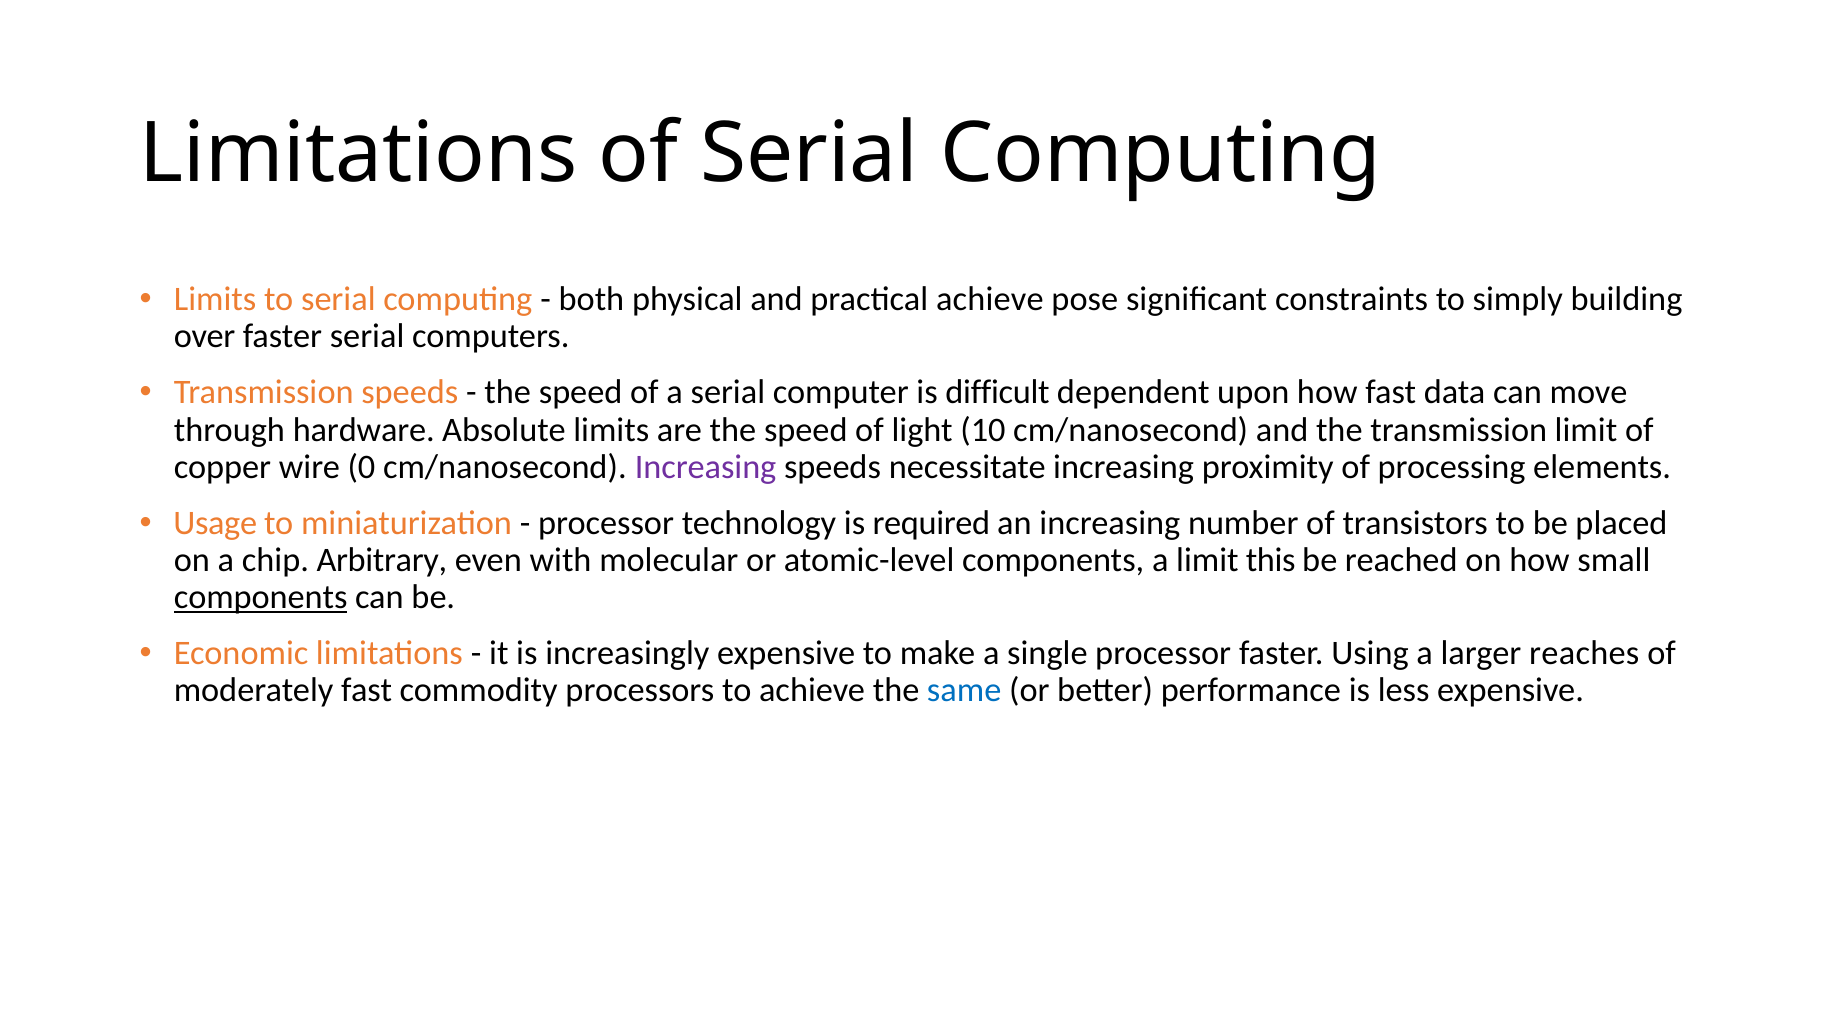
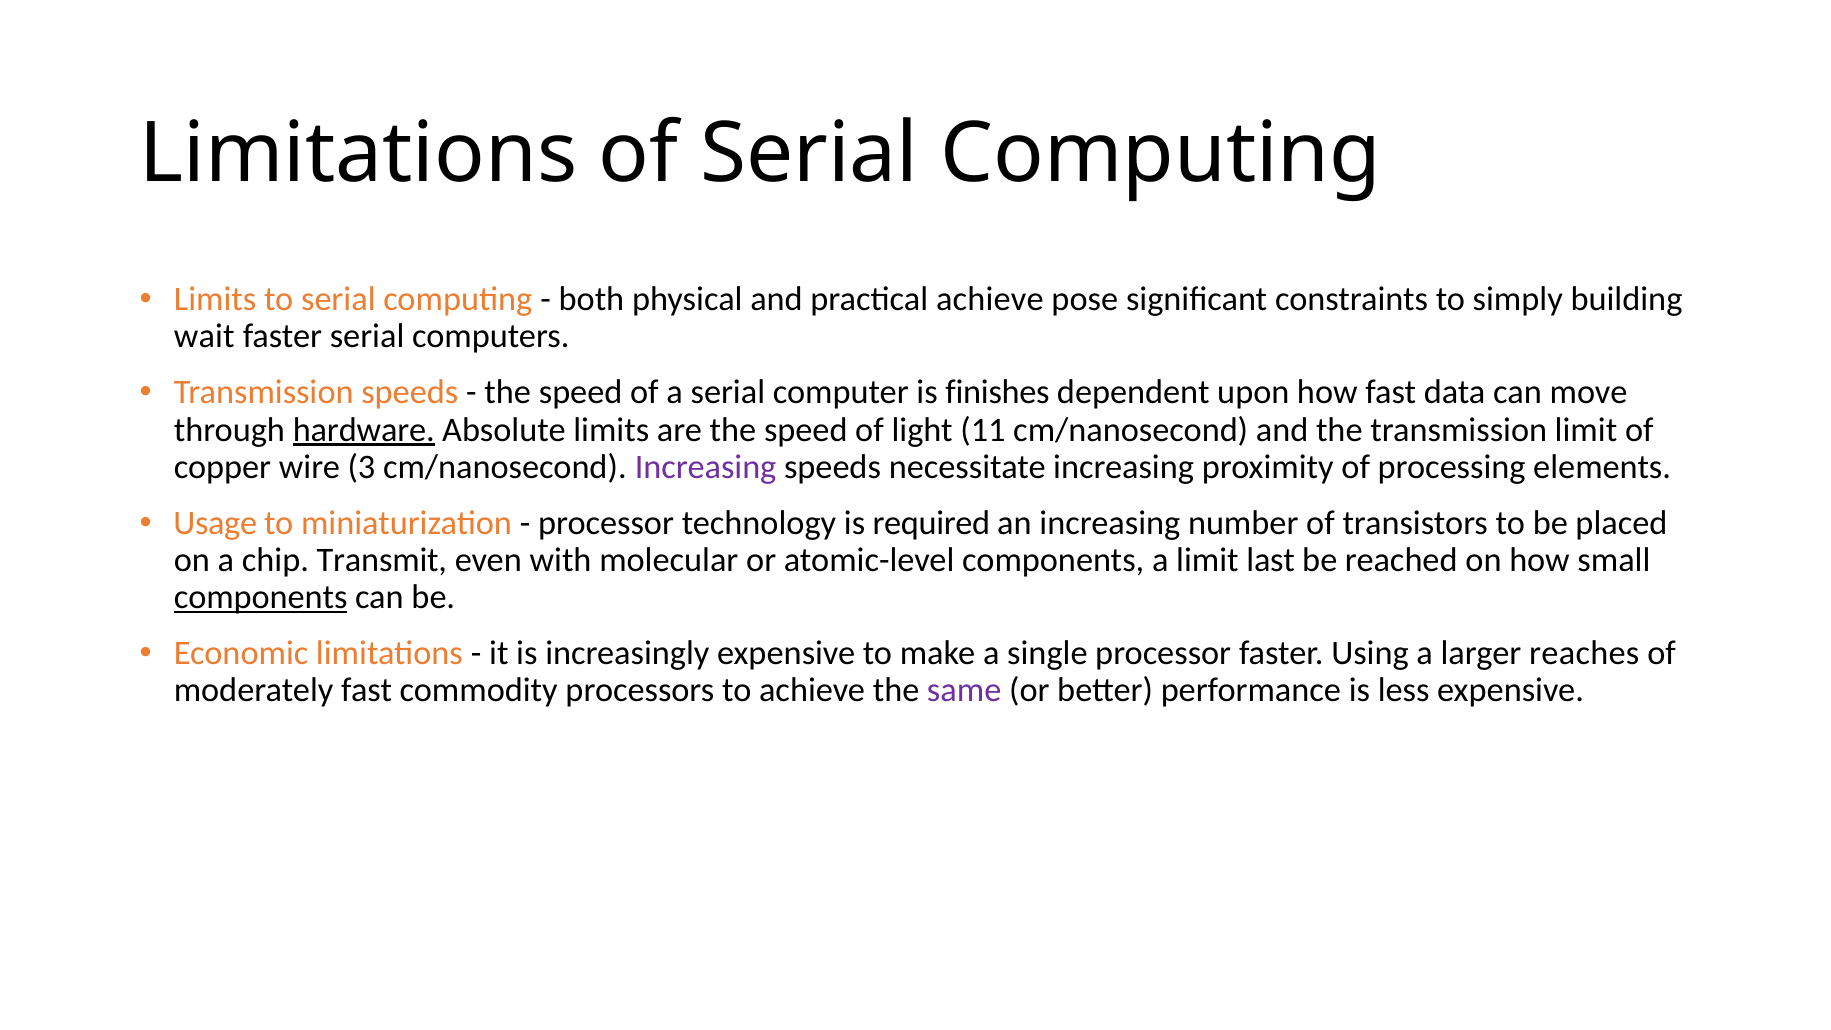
over: over -> wait (204, 336)
difficult: difficult -> finishes (998, 393)
hardware underline: none -> present (364, 430)
10: 10 -> 11 (983, 430)
0: 0 -> 3 (361, 467)
Arbitrary: Arbitrary -> Transmit (382, 560)
this: this -> last (1271, 560)
same colour: blue -> purple (964, 690)
